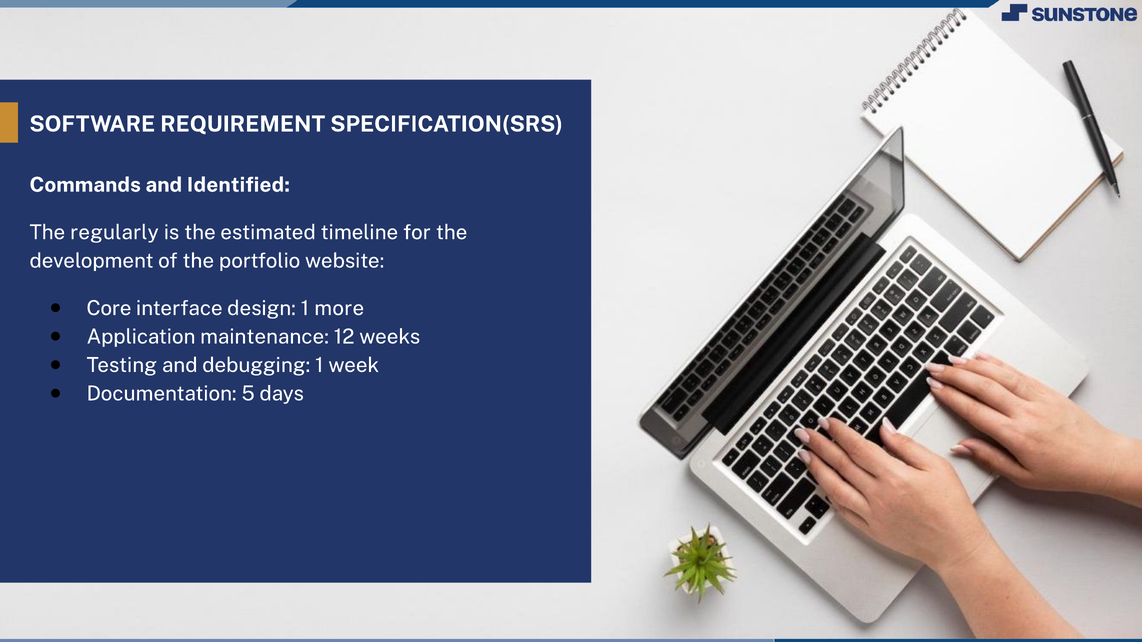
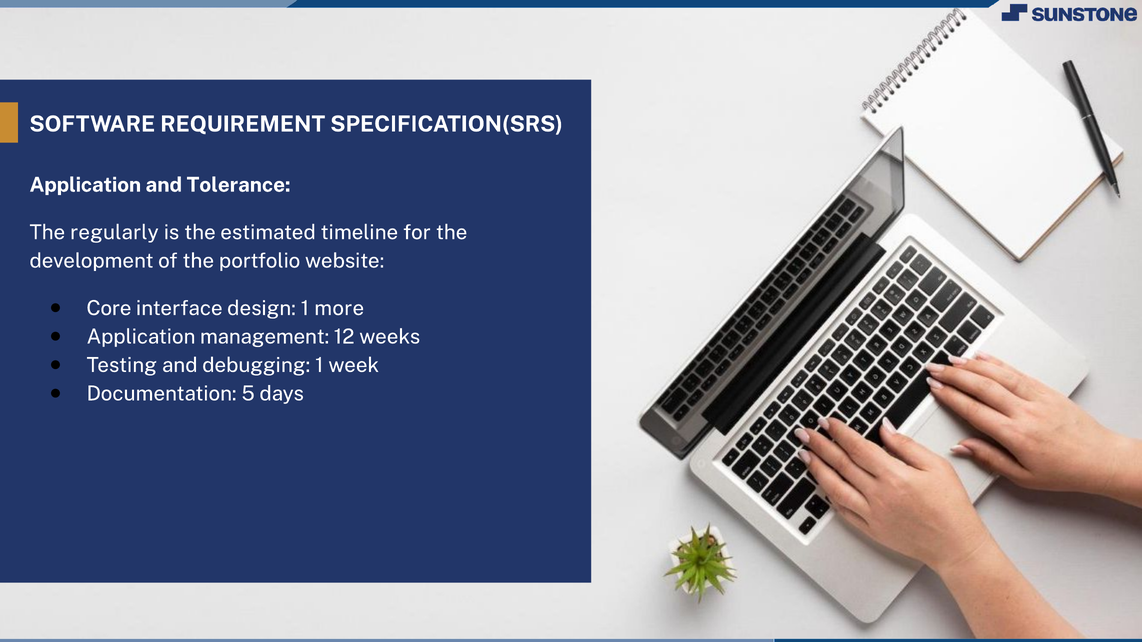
Commands: Commands -> Application (85, 185)
Identified: Identified -> Tolerance (239, 185)
maintenance: maintenance -> management (265, 337)
